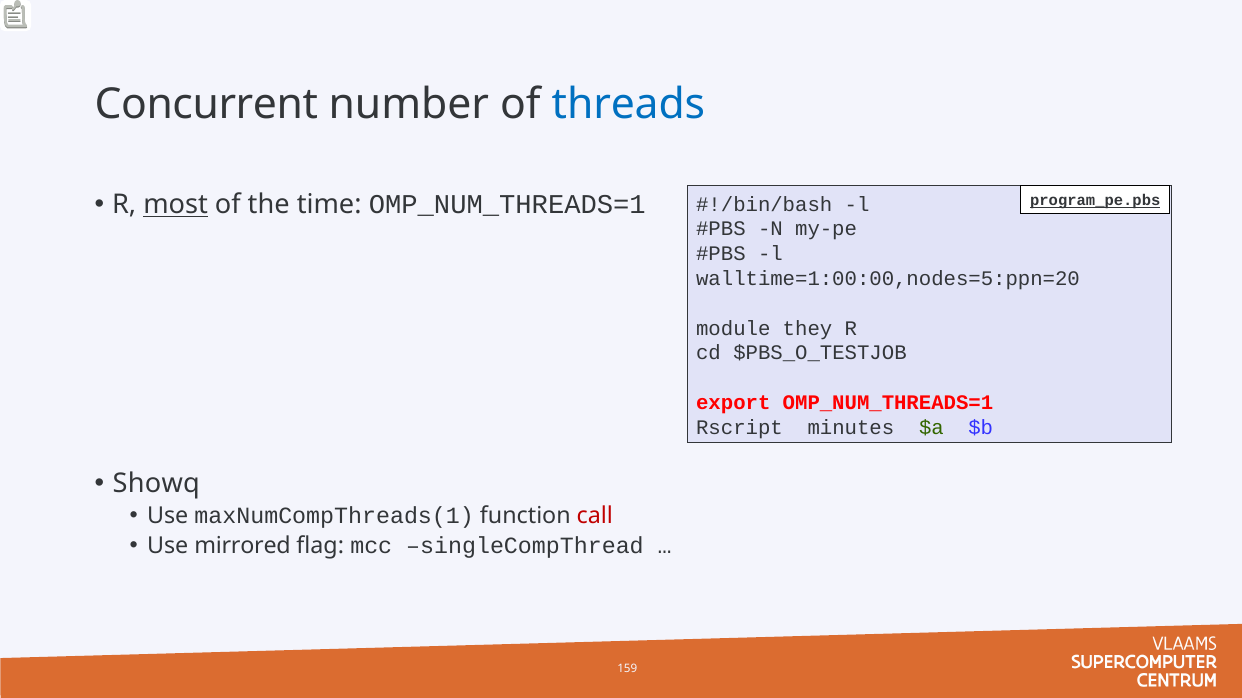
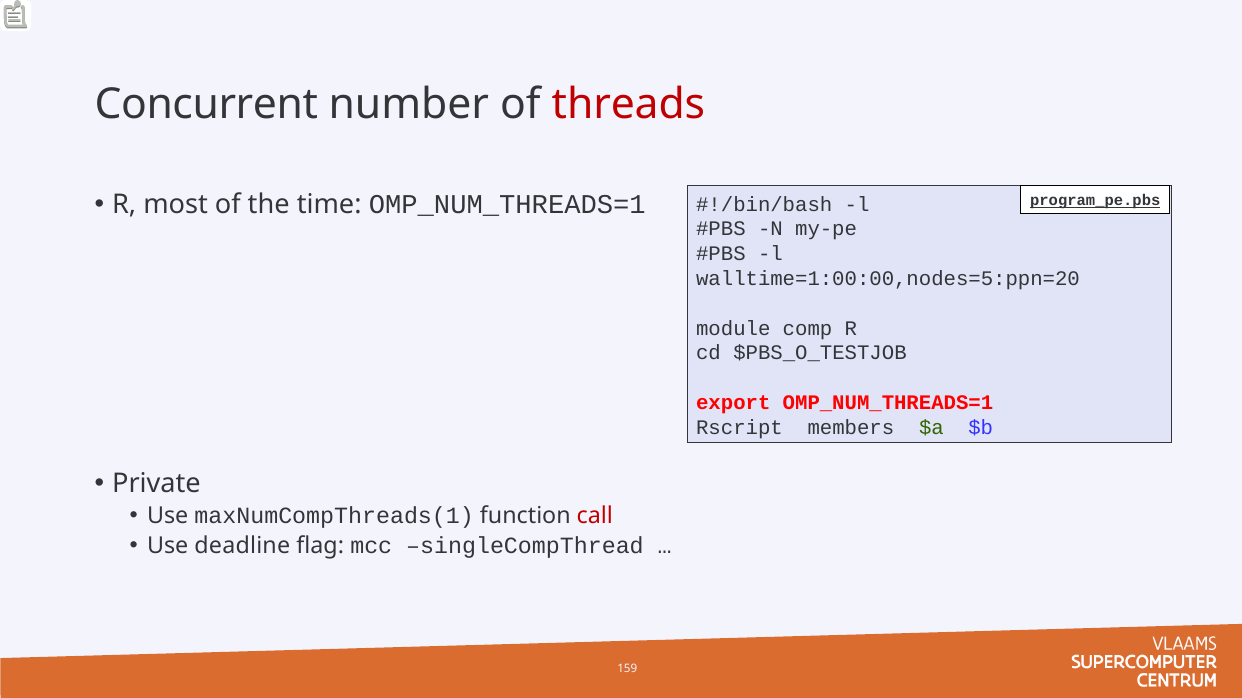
threads colour: blue -> red (628, 104)
most underline: present -> none (176, 205)
they: they -> comp (808, 329)
minutes: minutes -> members (851, 428)
Showq: Showq -> Private (156, 484)
mirrored: mirrored -> deadline (242, 546)
